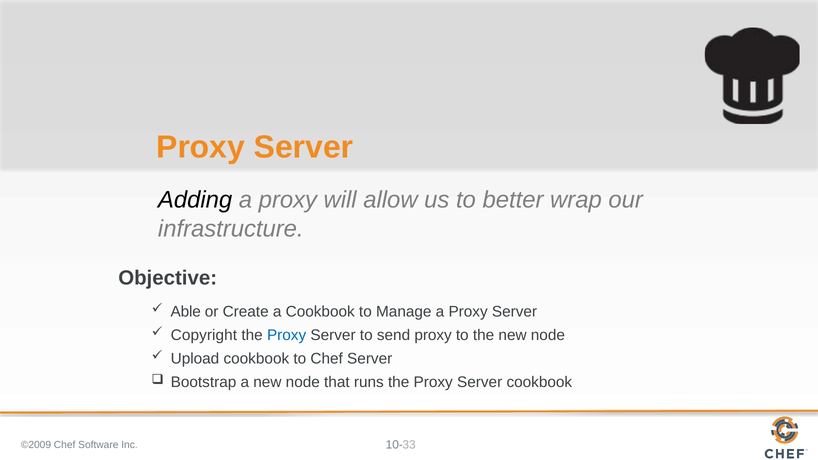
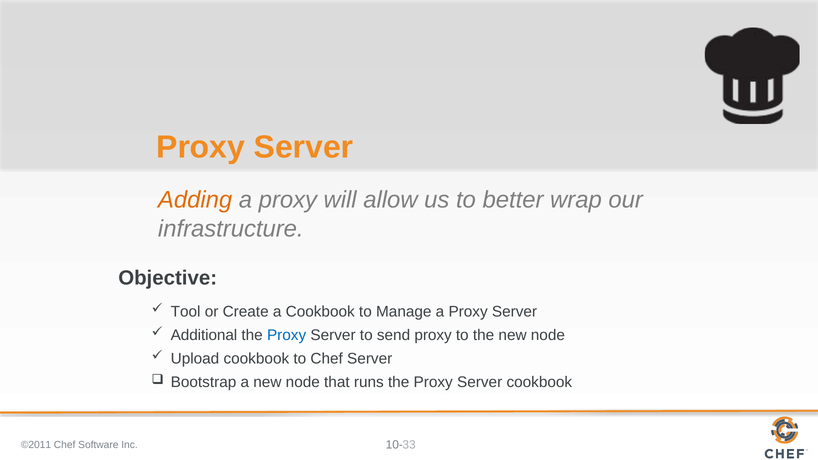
Adding colour: black -> orange (195, 200)
Able: Able -> Tool (186, 312)
Copyright: Copyright -> Additional (204, 335)
©2009: ©2009 -> ©2011 (36, 445)
